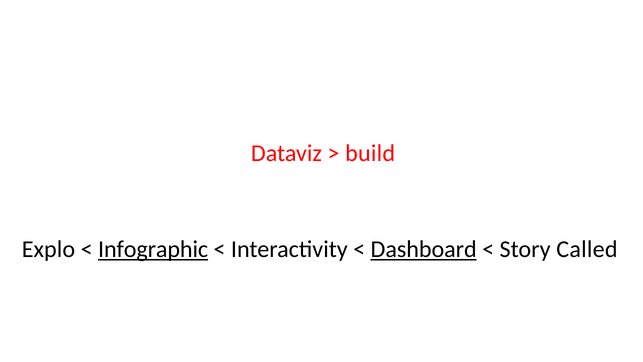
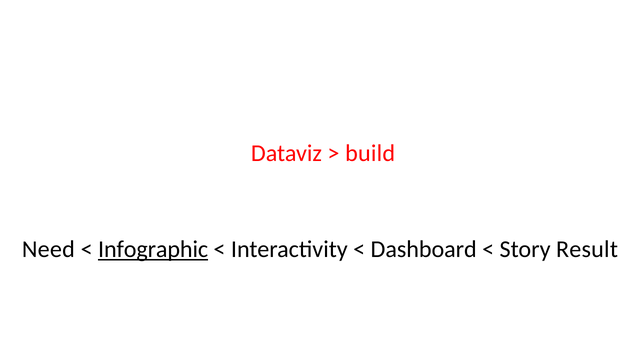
Explo: Explo -> Need (48, 249)
Dashboard underline: present -> none (424, 249)
Called: Called -> Result (587, 249)
